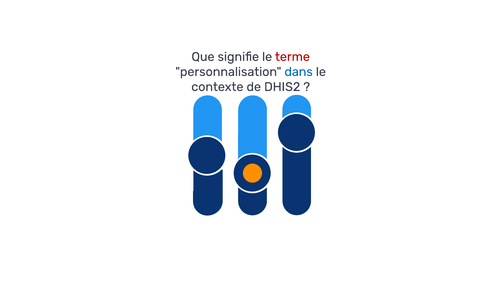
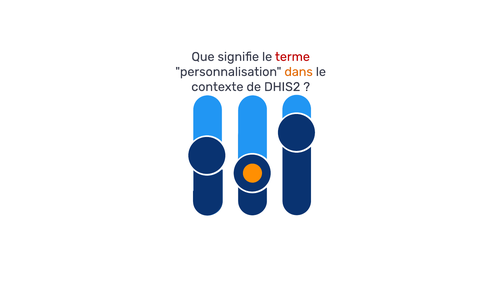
dans colour: blue -> orange (299, 72)
